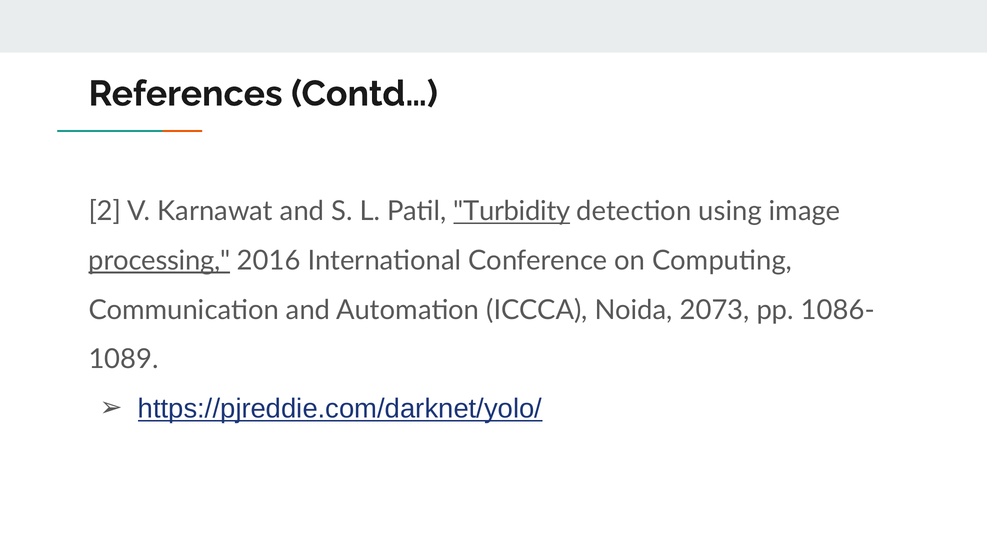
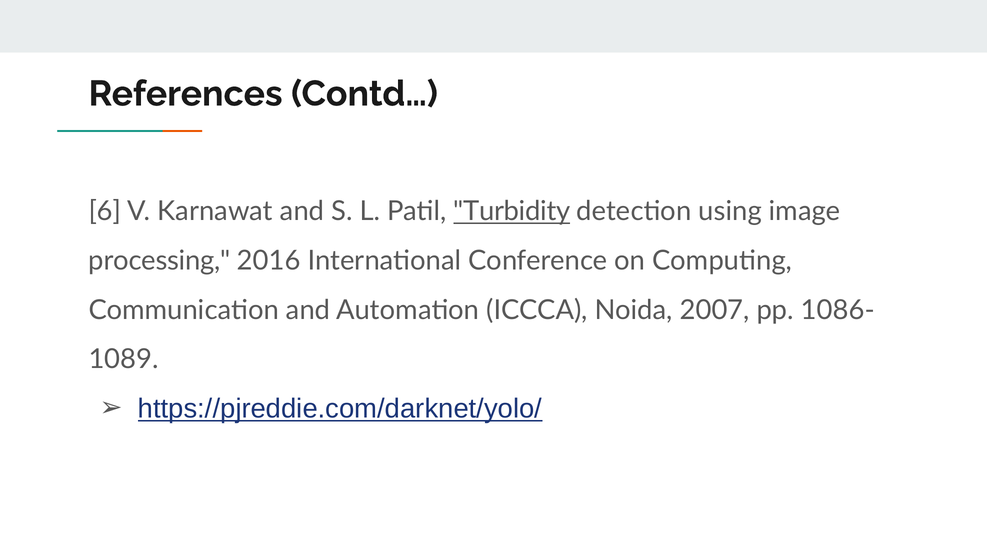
2: 2 -> 6 (105, 212)
processing underline: present -> none (159, 261)
2073: 2073 -> 2007 (715, 310)
